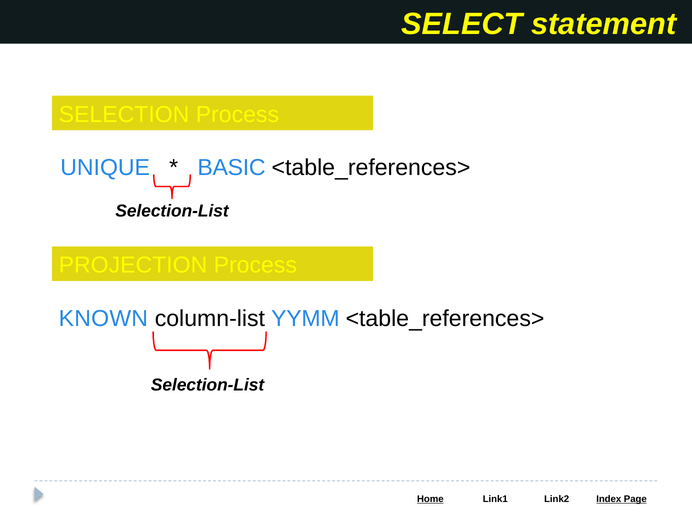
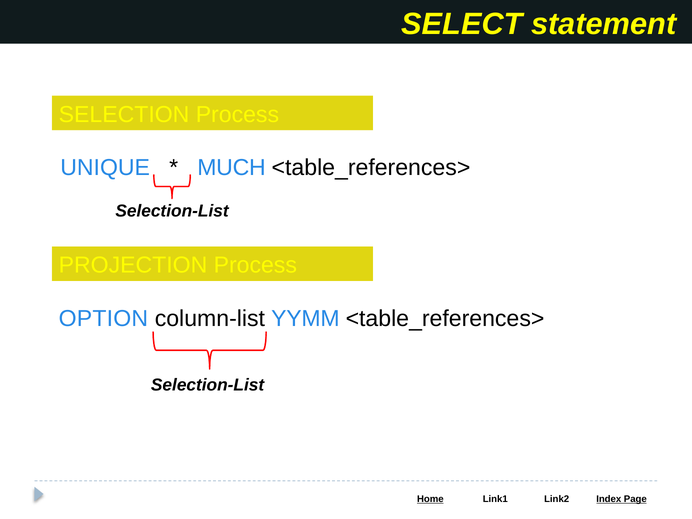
BASIC: BASIC -> MUCH (232, 168)
KNOWN: KNOWN -> OPTION (103, 319)
